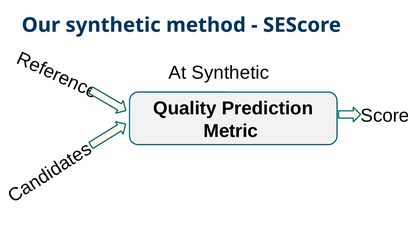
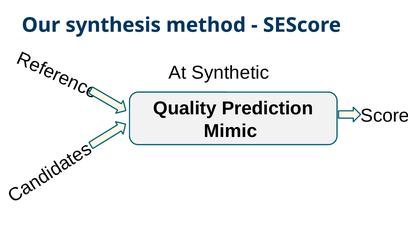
Our synthetic: synthetic -> synthesis (113, 25)
Metric: Metric -> Mimic (231, 131)
